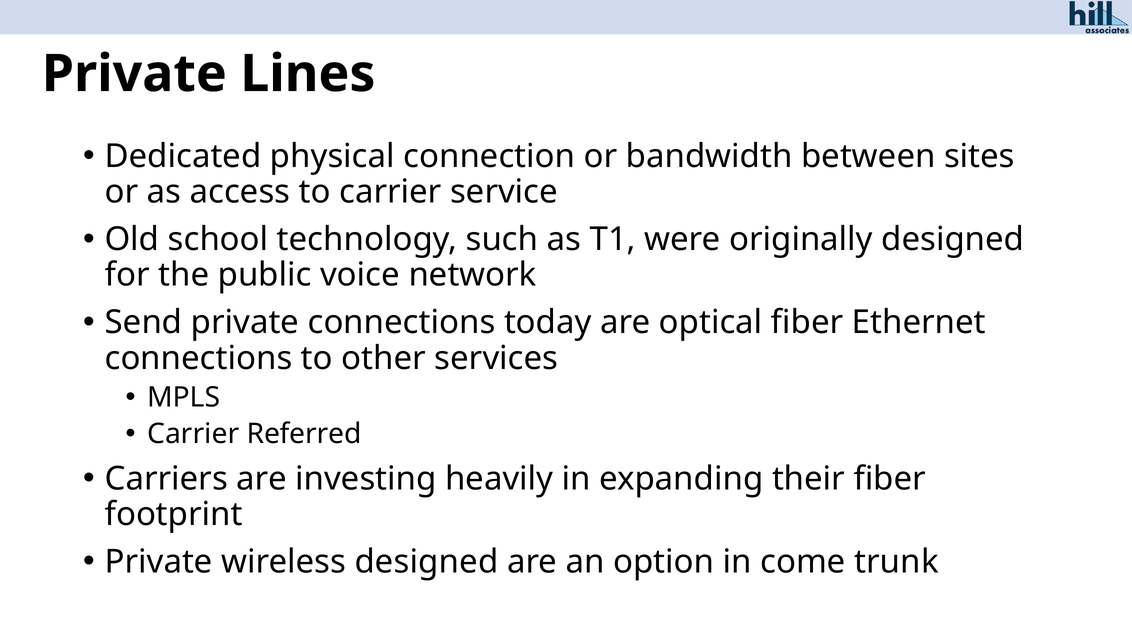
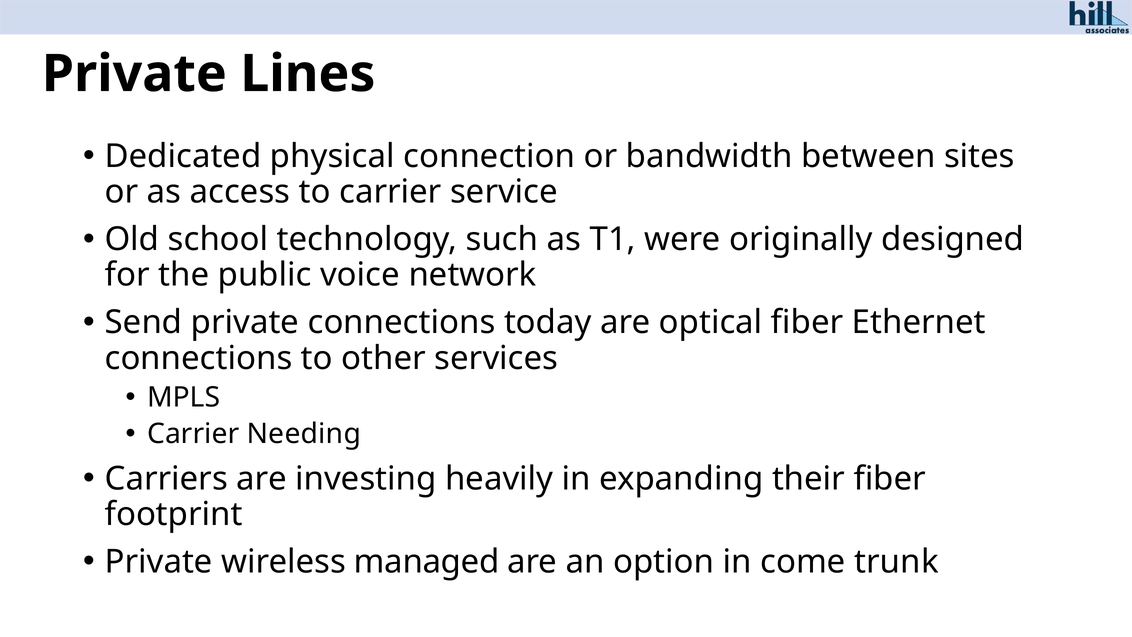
Referred: Referred -> Needing (304, 434)
wireless designed: designed -> managed (427, 562)
